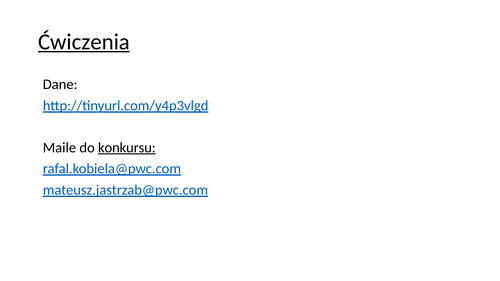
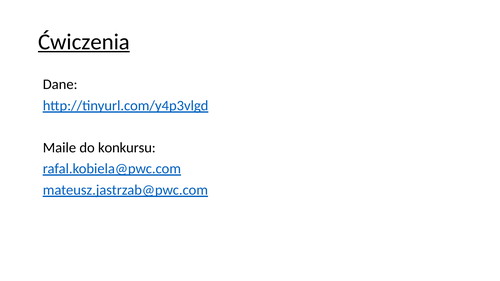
konkursu underline: present -> none (127, 148)
